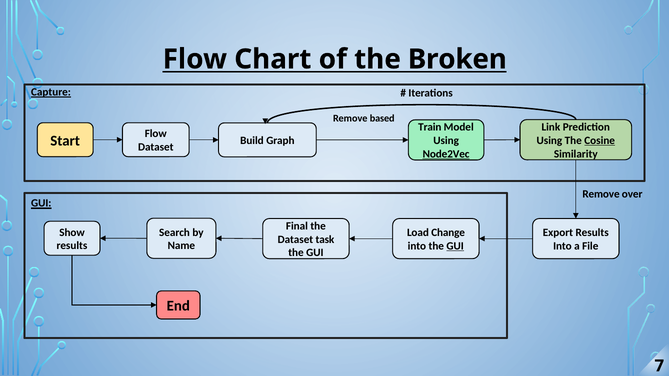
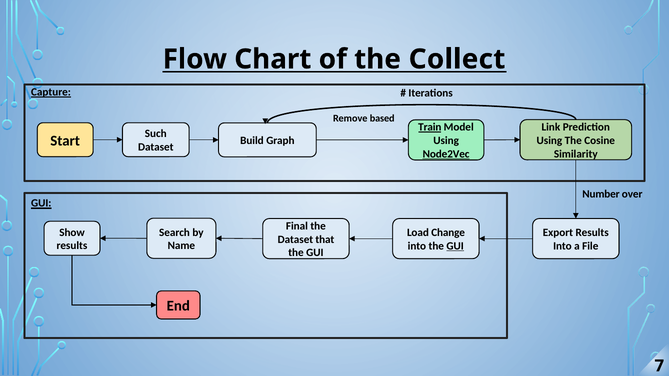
Broken: Broken -> Collect (457, 59)
Train underline: none -> present (430, 127)
Start Flow: Flow -> Such (156, 134)
Cosine underline: present -> none (600, 141)
Remove: Remove -> Number (601, 194)
task: task -> that (325, 240)
